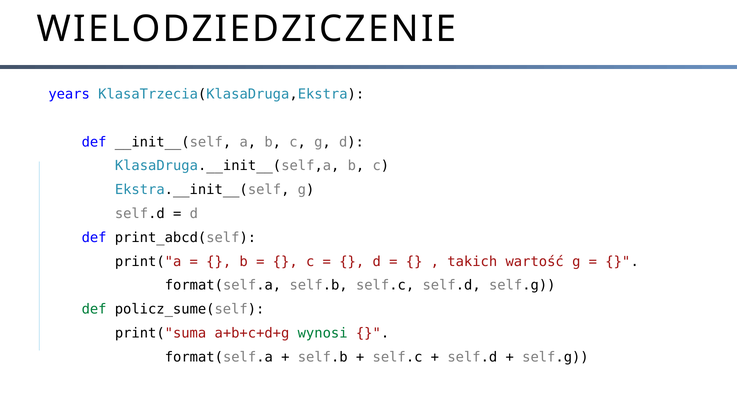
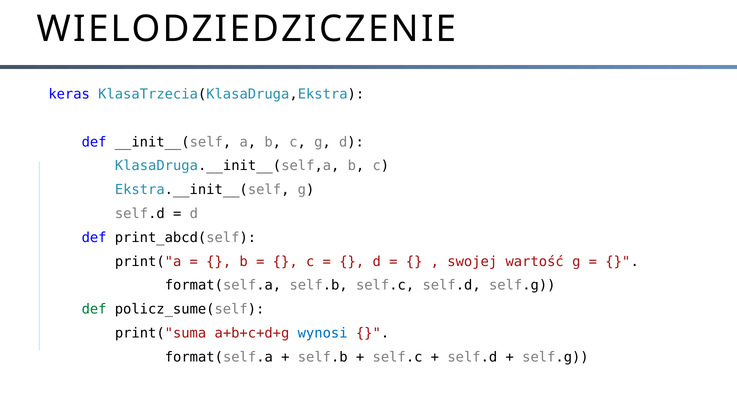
years: years -> keras (69, 94)
takich: takich -> swojej (472, 261)
wynosi colour: green -> blue (323, 333)
